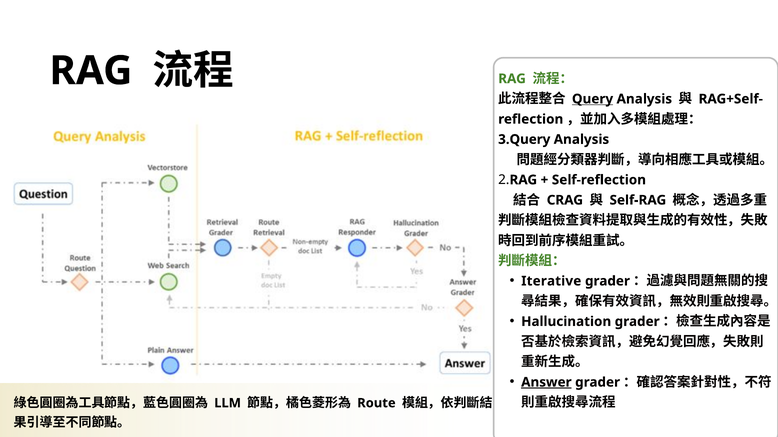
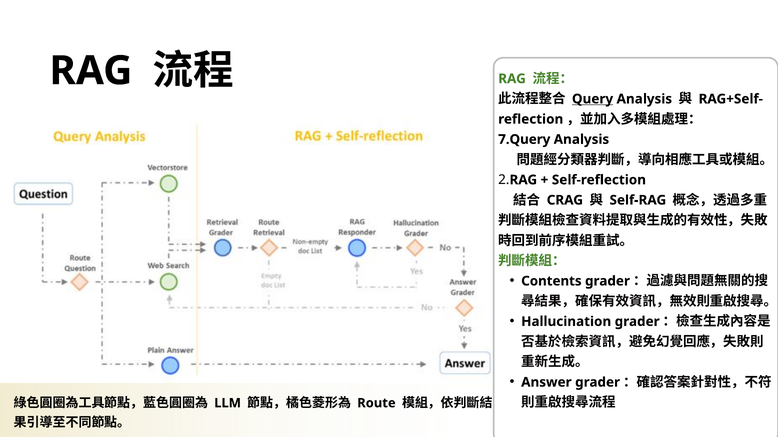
3.Query: 3.Query -> 7.Query (524, 140)
Iterative: Iterative -> Contents (551, 281)
Answer underline: present -> none (546, 383)
